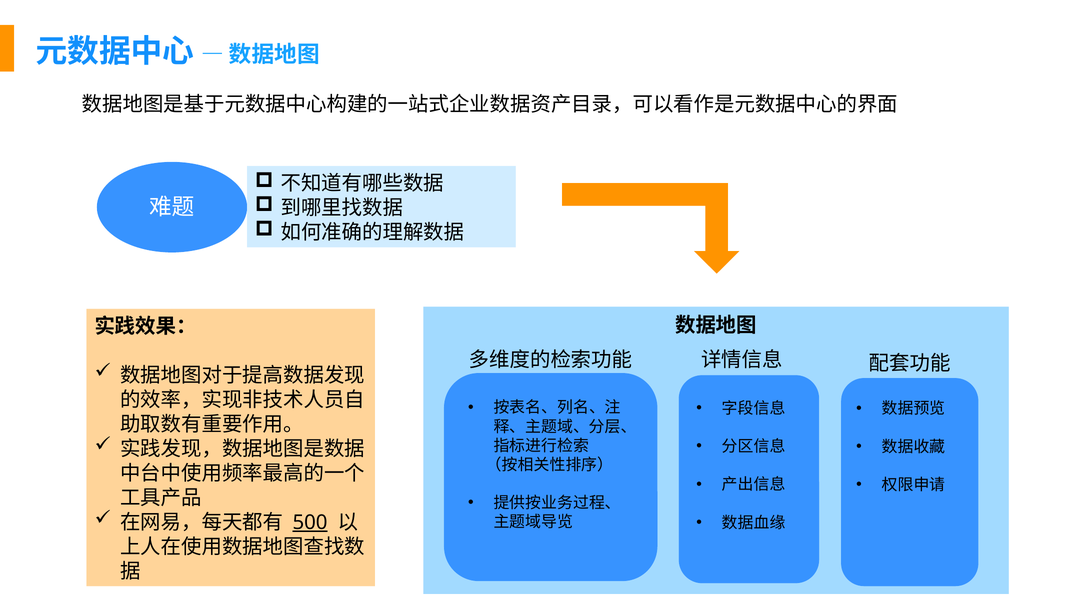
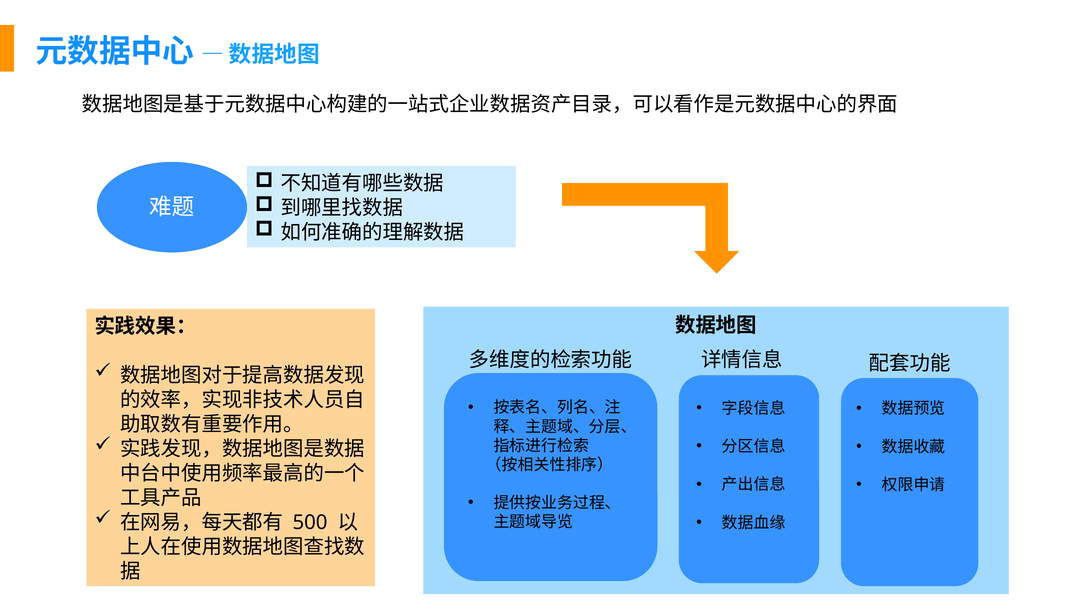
500 underline: present -> none (310, 522)
